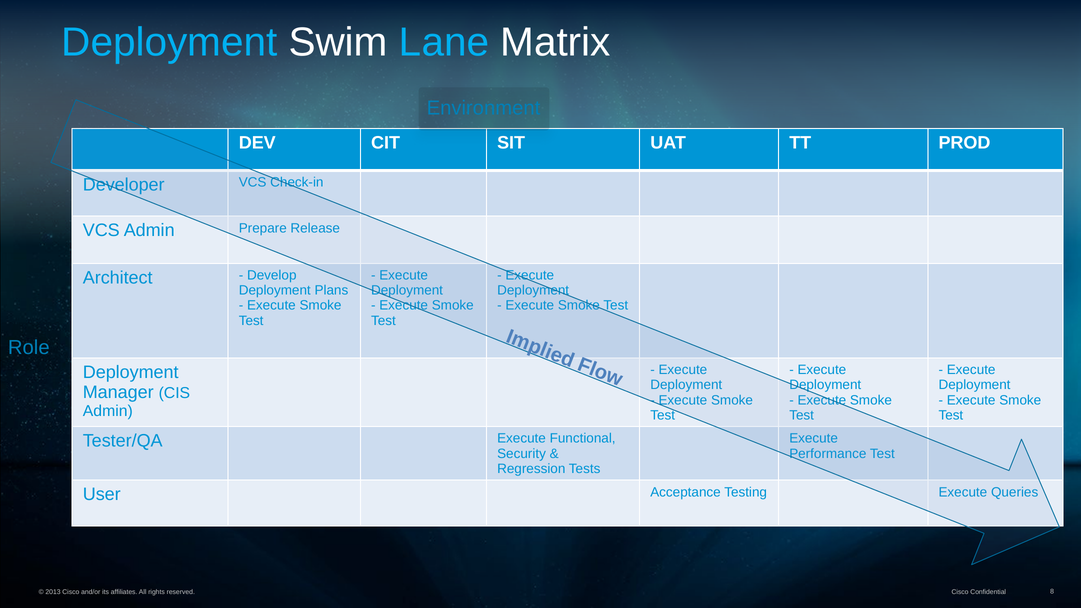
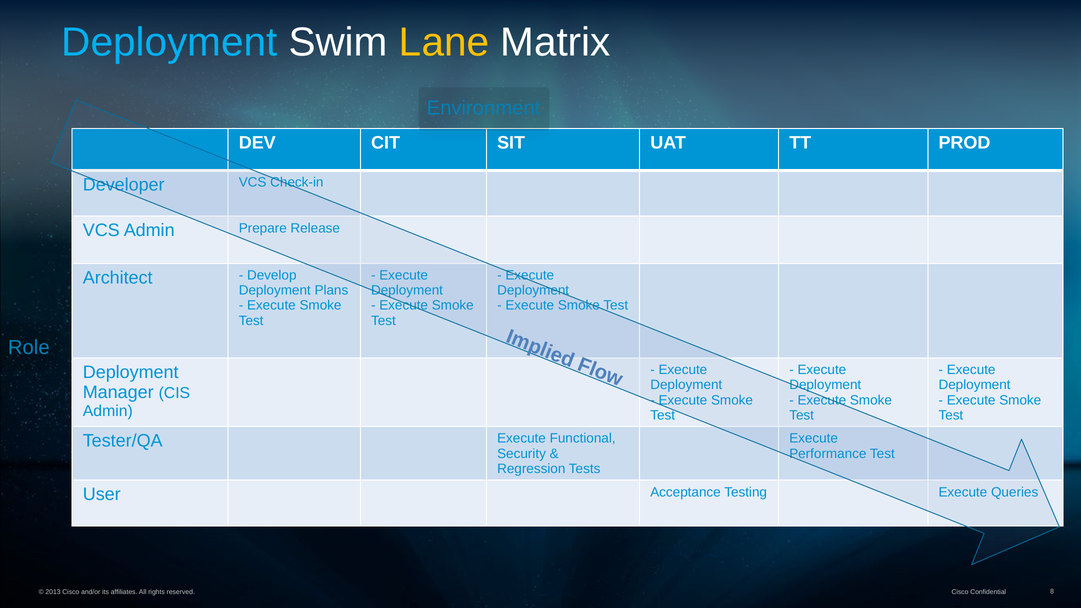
Lane colour: light blue -> yellow (444, 42)
